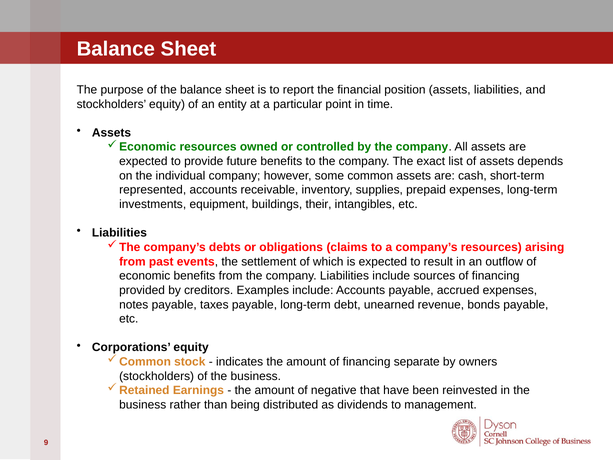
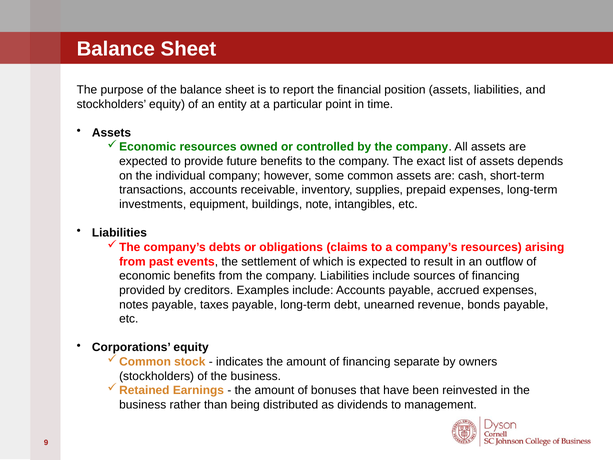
represented: represented -> transactions (153, 190)
their: their -> note (319, 204)
negative: negative -> bonuses (334, 390)
